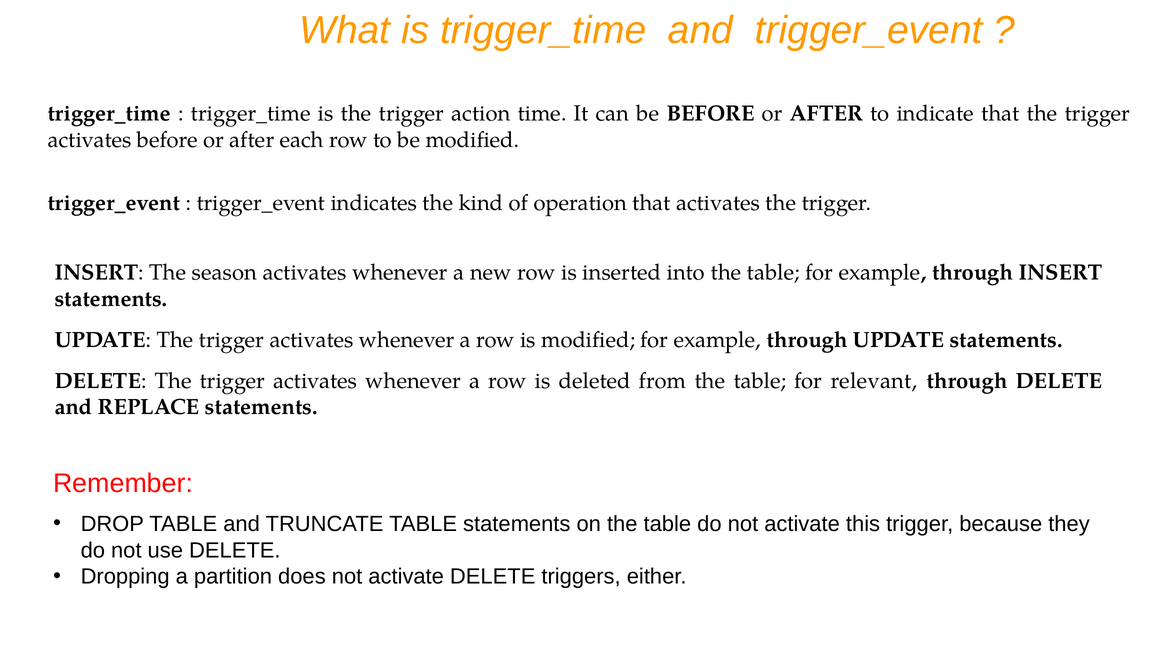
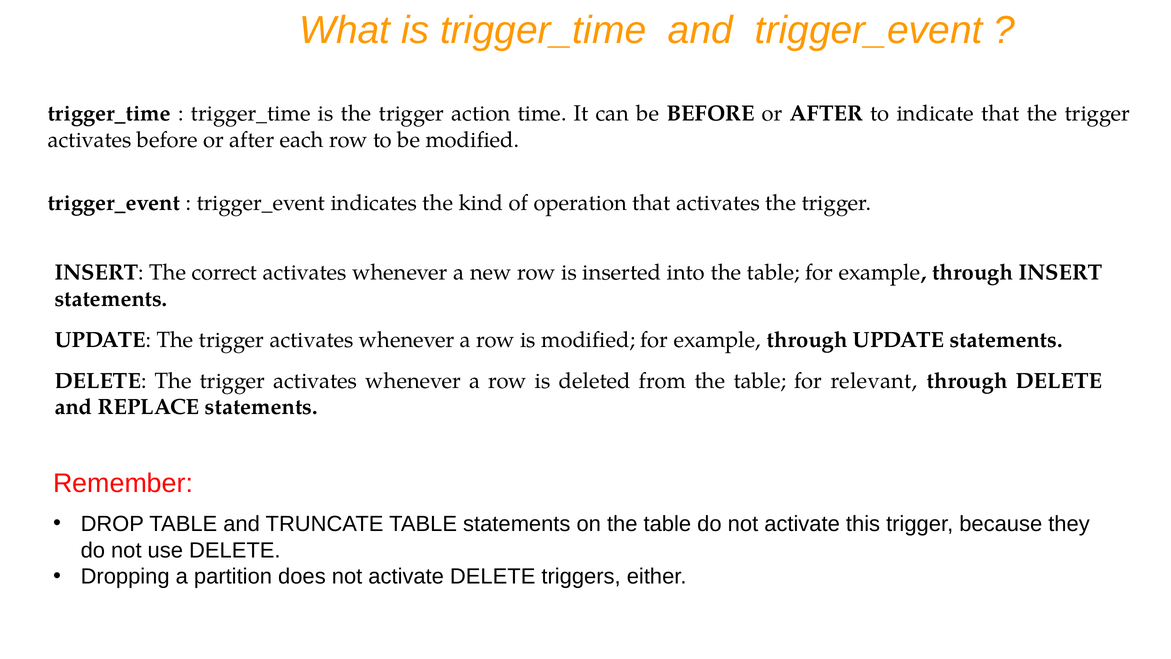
season: season -> correct (224, 272)
